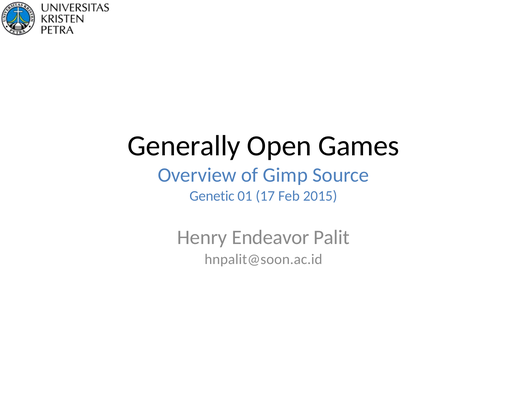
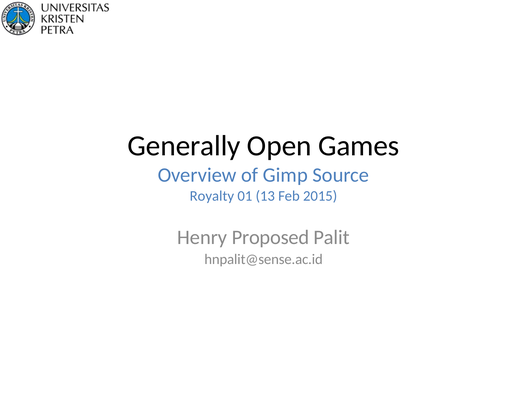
Genetic: Genetic -> Royalty (212, 196)
17: 17 -> 13 (265, 196)
Endeavor: Endeavor -> Proposed (271, 238)
hnpalit@soon.ac.id: hnpalit@soon.ac.id -> hnpalit@sense.ac.id (264, 259)
